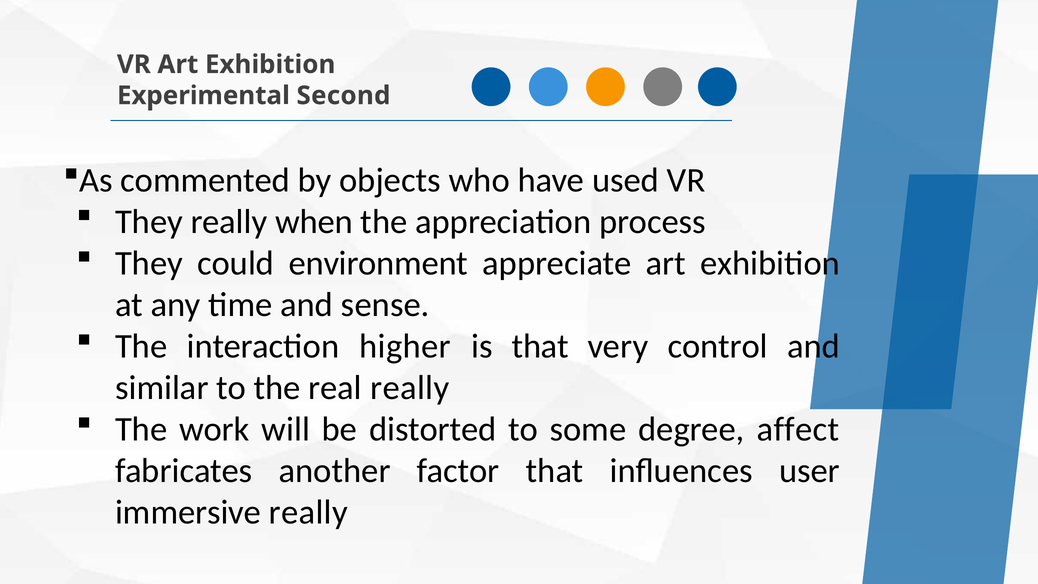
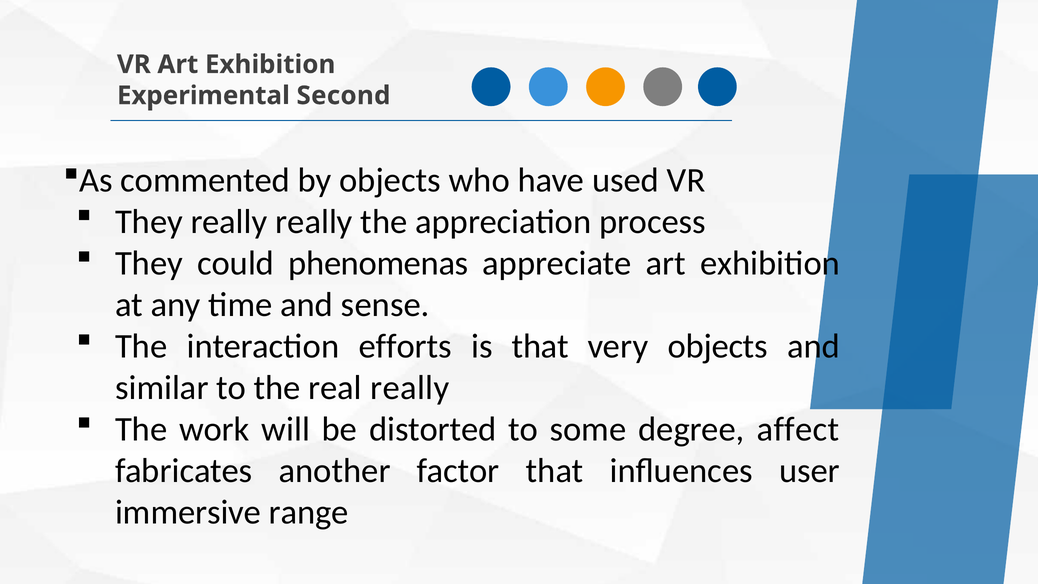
really when: when -> really (314, 222)
environment: environment -> phenomenas (378, 263)
higher: higher -> efforts (405, 346)
very control: control -> objects (718, 346)
immersive really: really -> range (309, 512)
